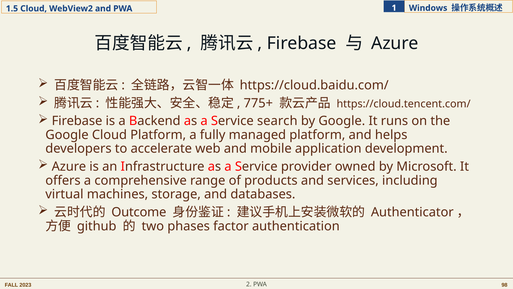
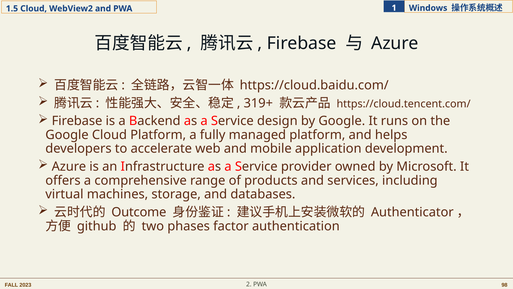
775+: 775+ -> 319+ (258, 103)
search: search -> design (277, 121)
